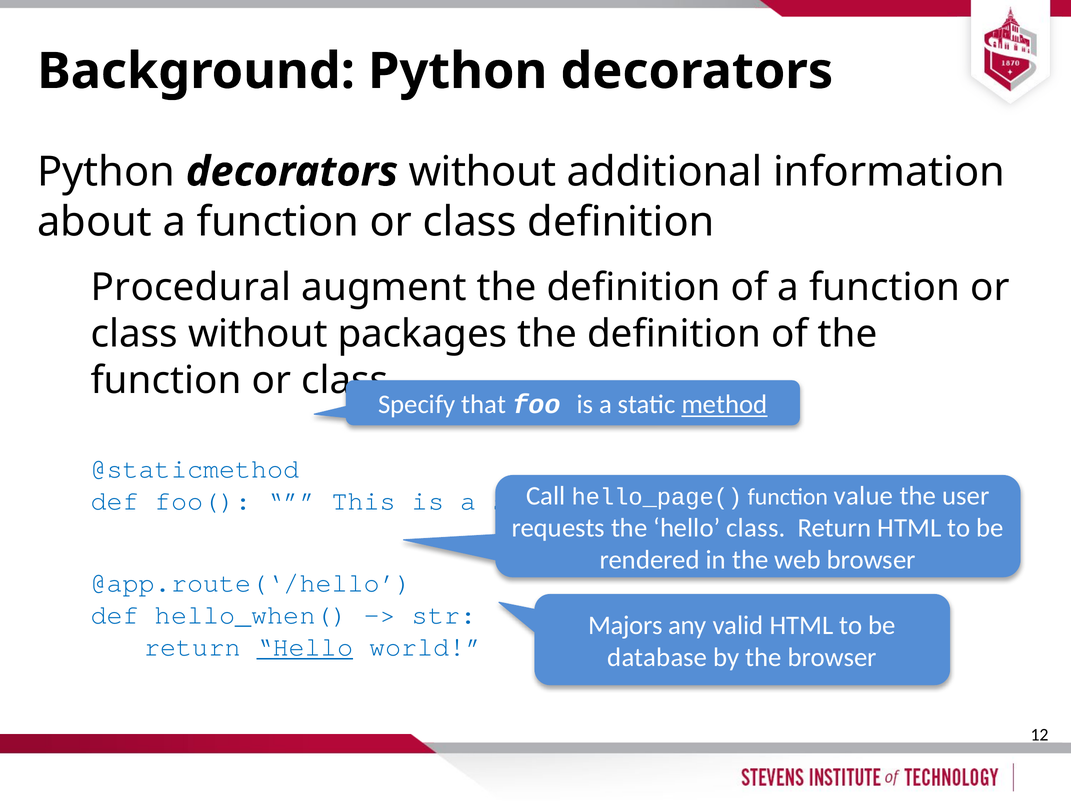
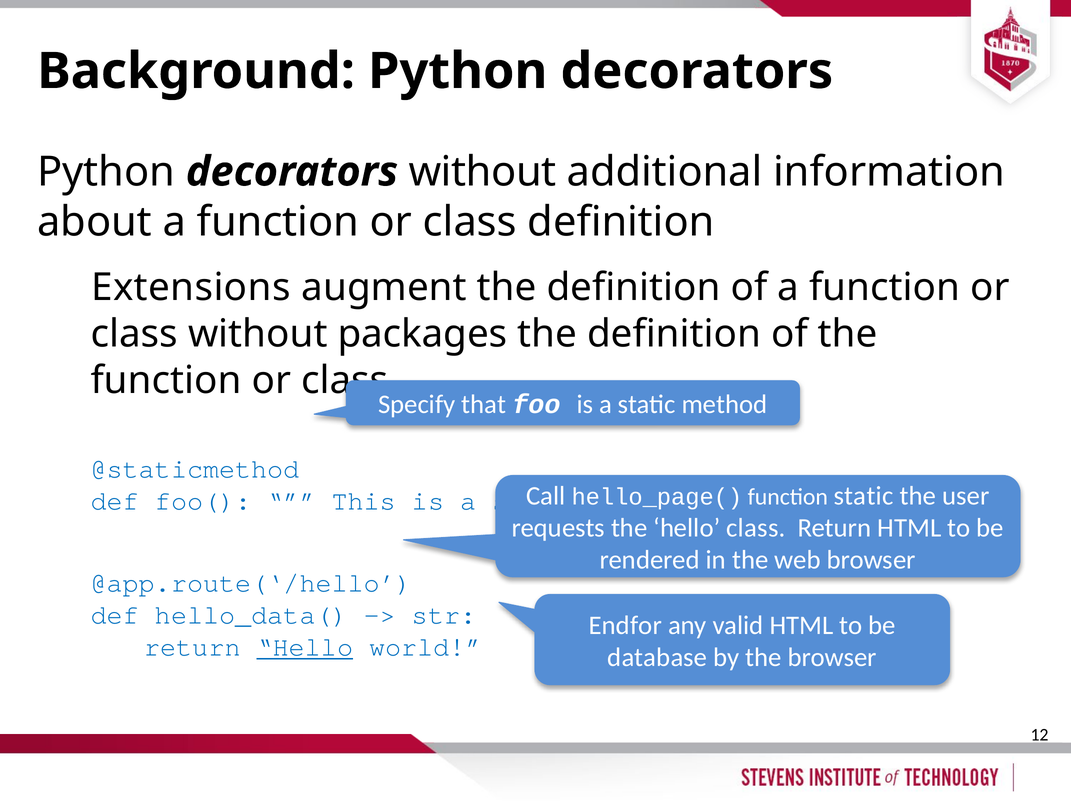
Procedural: Procedural -> Extensions (191, 288)
method underline: present -> none (724, 405)
function value: value -> static (863, 496)
hello_when(: hello_when( -> hello_data( (251, 615)
Majors: Majors -> Endfor (625, 626)
